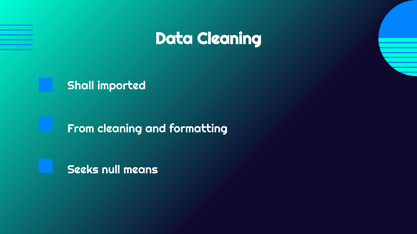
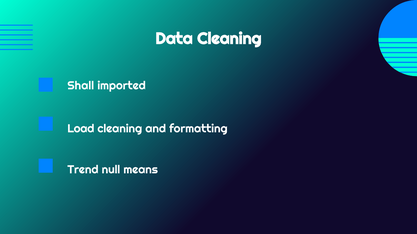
From: From -> Load (81, 129)
Seeks: Seeks -> Trend (83, 170)
